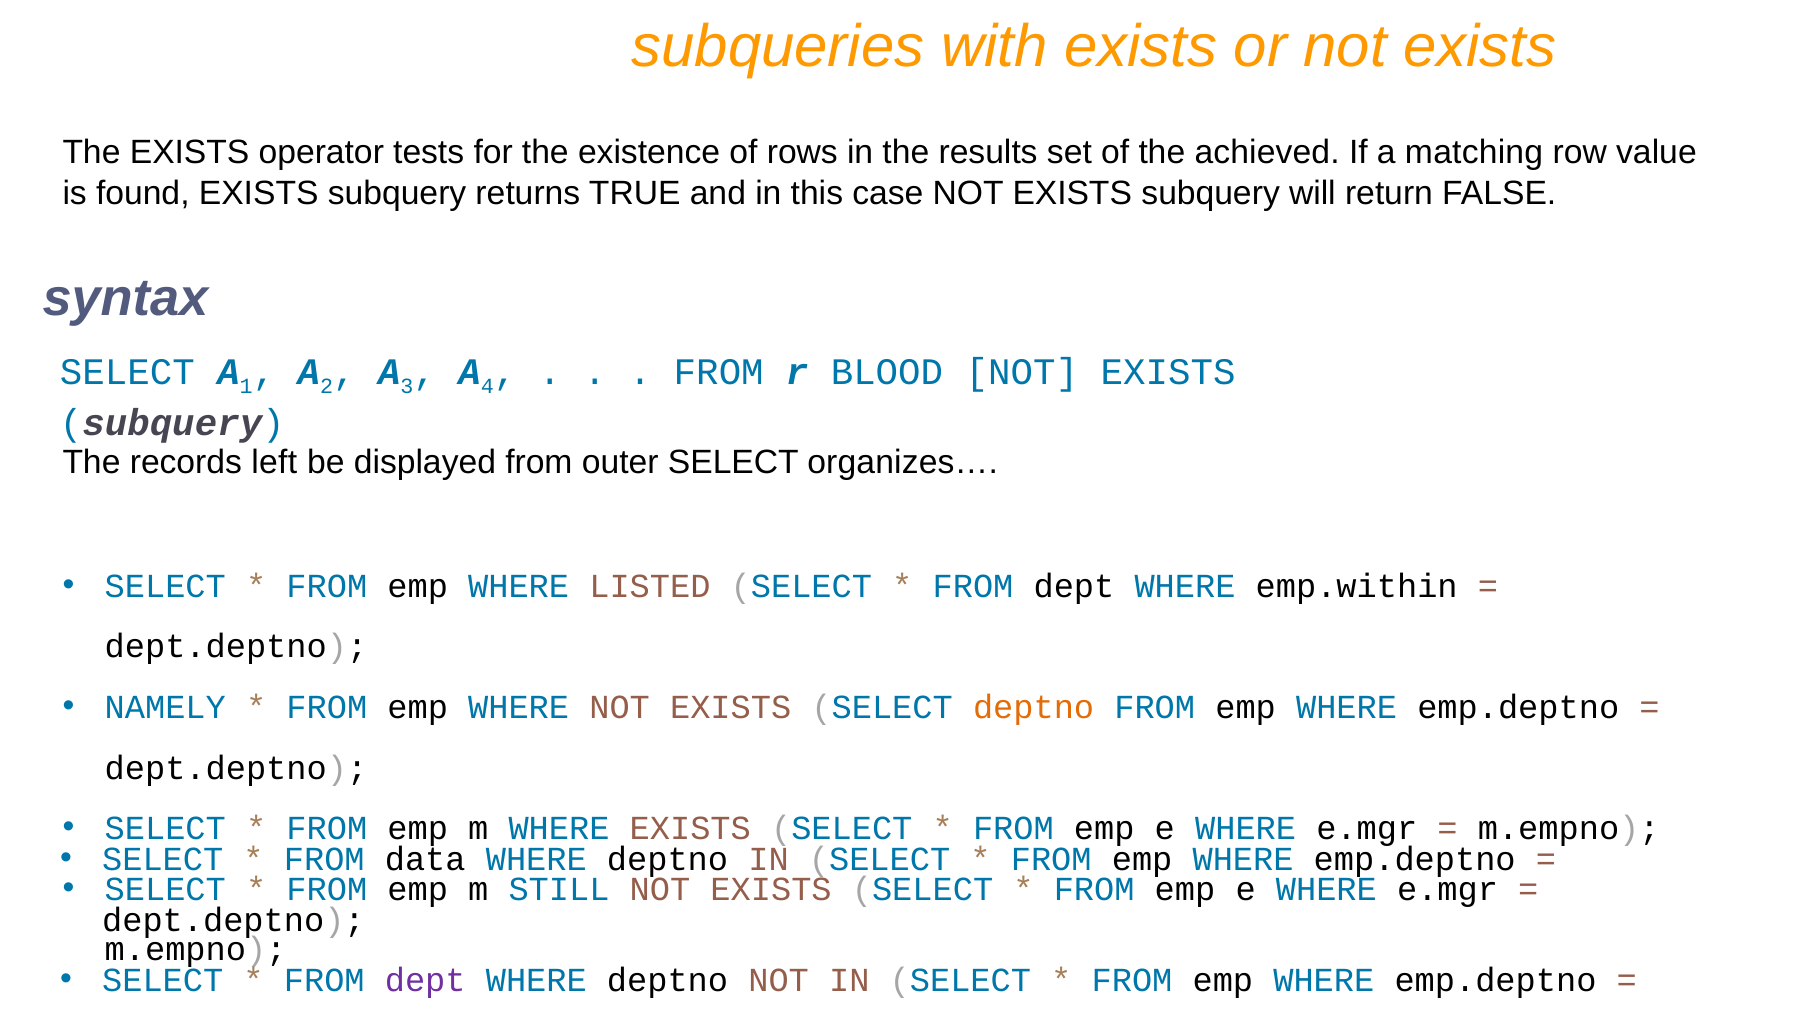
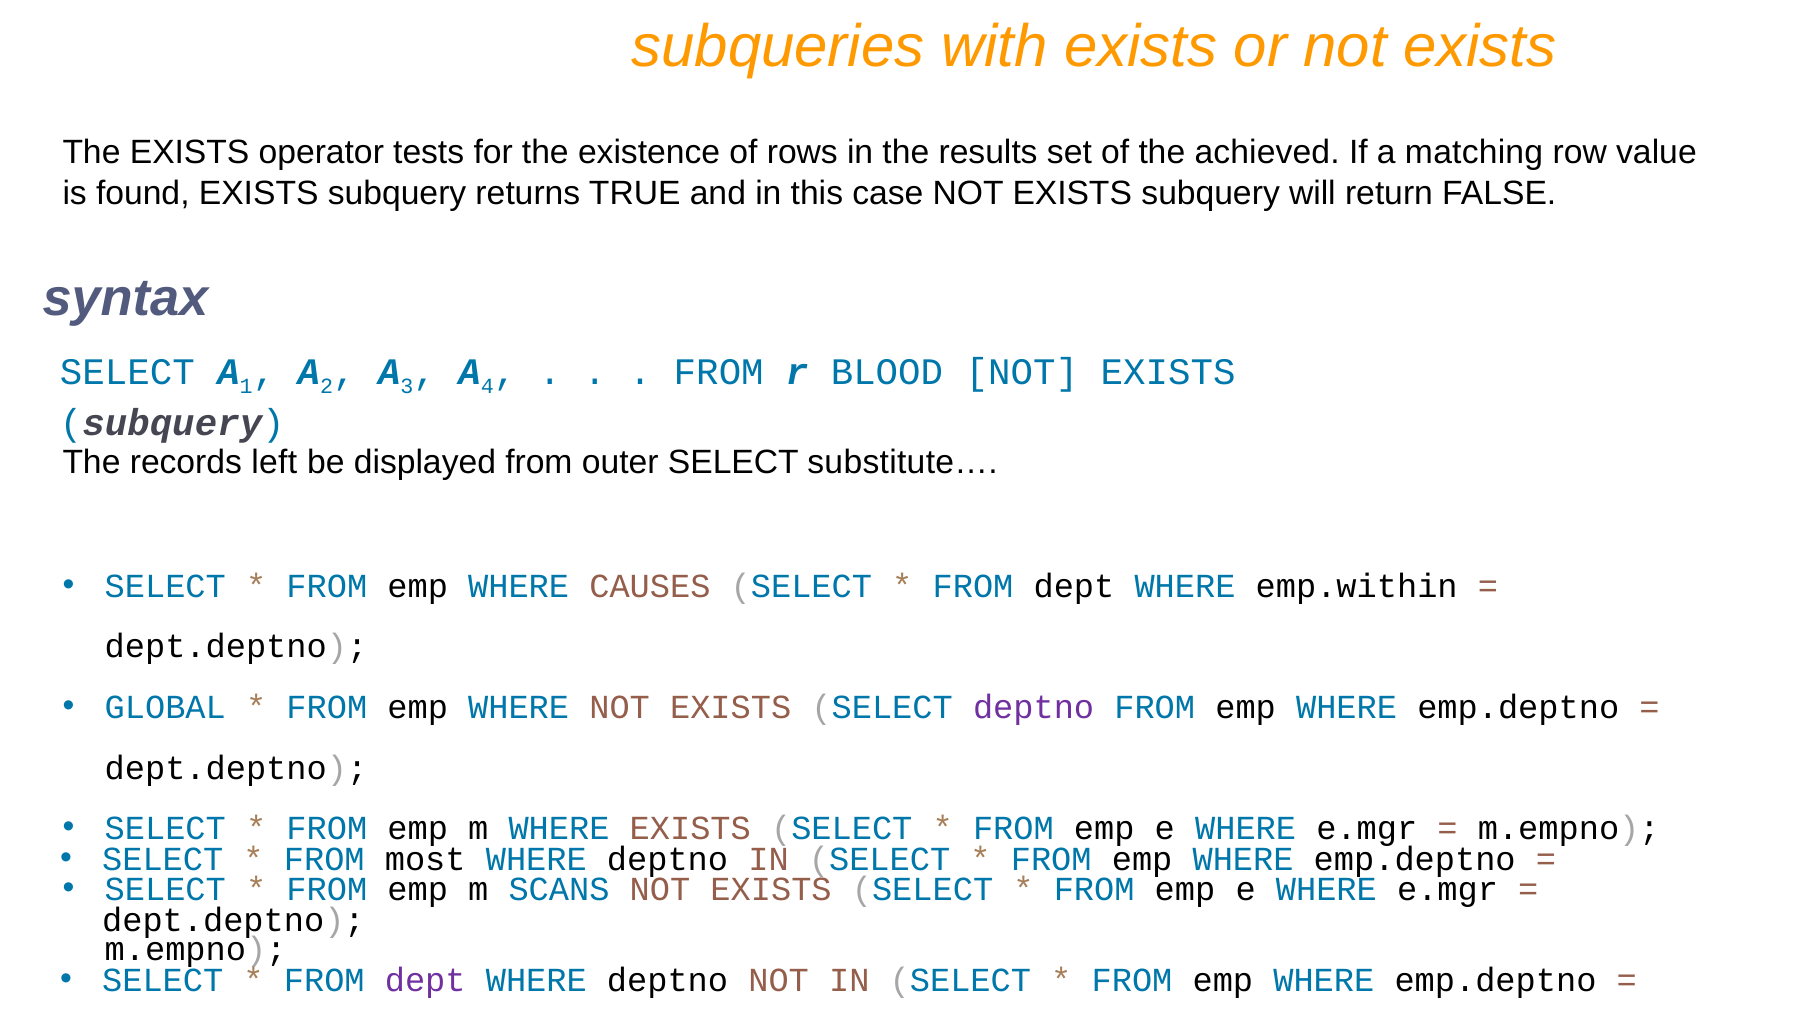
organizes…: organizes… -> substitute… (903, 462)
LISTED: LISTED -> CAUSES (650, 586)
NAMELY: NAMELY -> GLOBAL (165, 707)
deptno colour: orange -> purple (1034, 707)
data: data -> most (425, 859)
STILL: STILL -> SCANS (559, 889)
